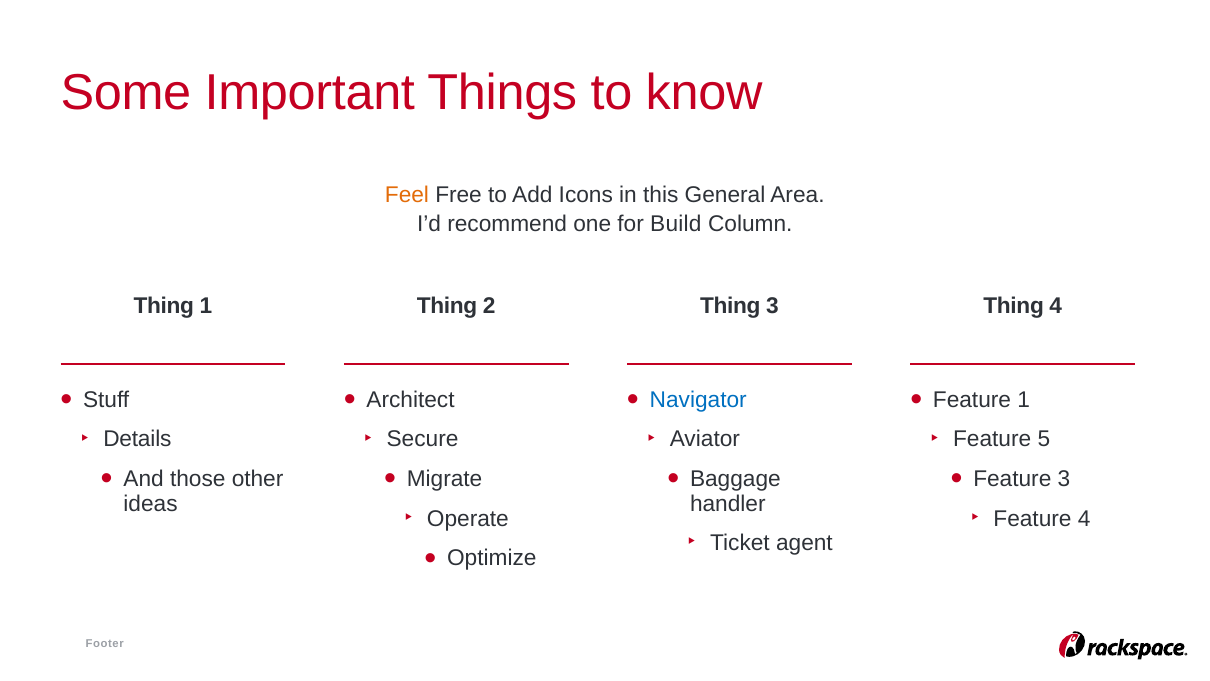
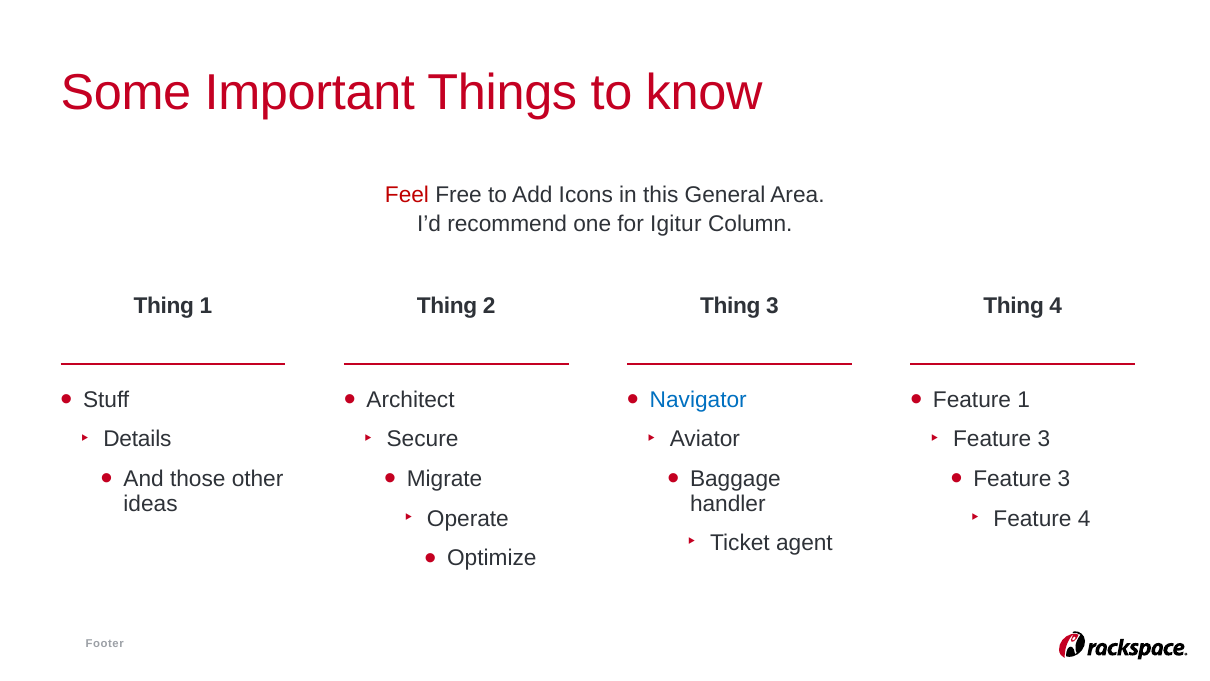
Feel colour: orange -> red (407, 195)
Build: Build -> Igitur (676, 224)
5: 5 -> 3 (1044, 439)
